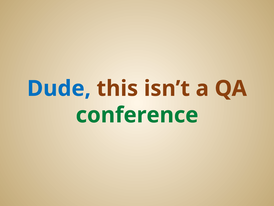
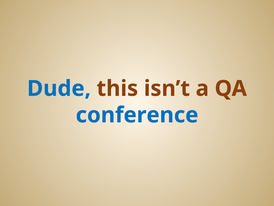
conference colour: green -> blue (137, 115)
